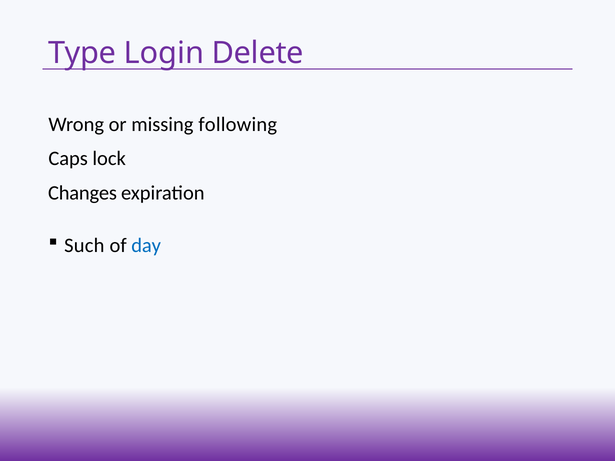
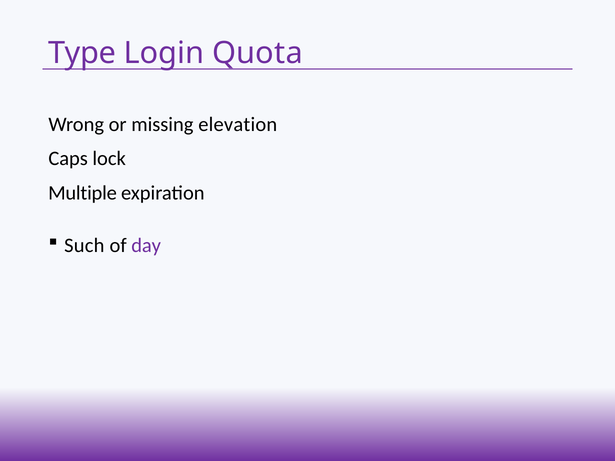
Delete: Delete -> Quota (257, 53)
following: following -> elevation (238, 124)
Changes: Changes -> Multiple (82, 193)
day colour: blue -> purple (146, 246)
